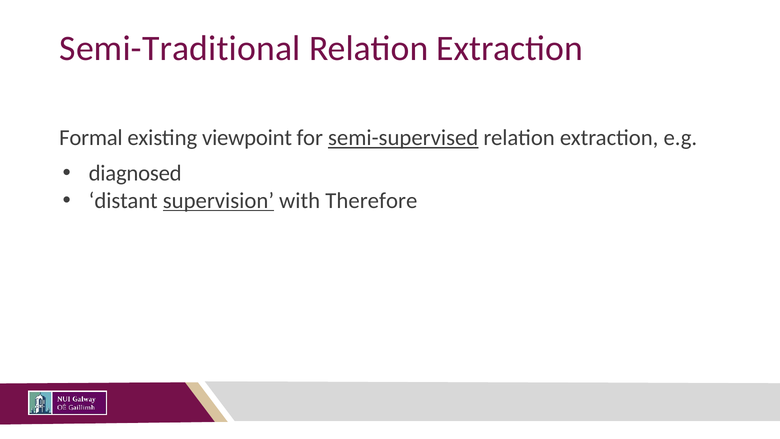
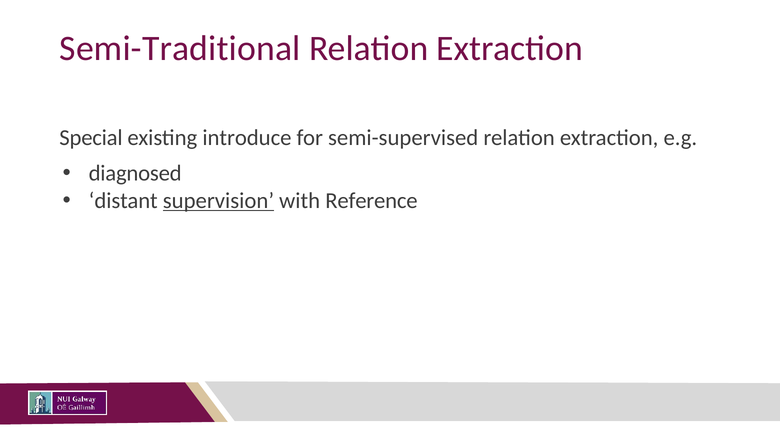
Formal: Formal -> Special (91, 138)
viewpoint: viewpoint -> introduce (247, 138)
semi-supervised underline: present -> none (403, 138)
Therefore: Therefore -> Reference (371, 201)
